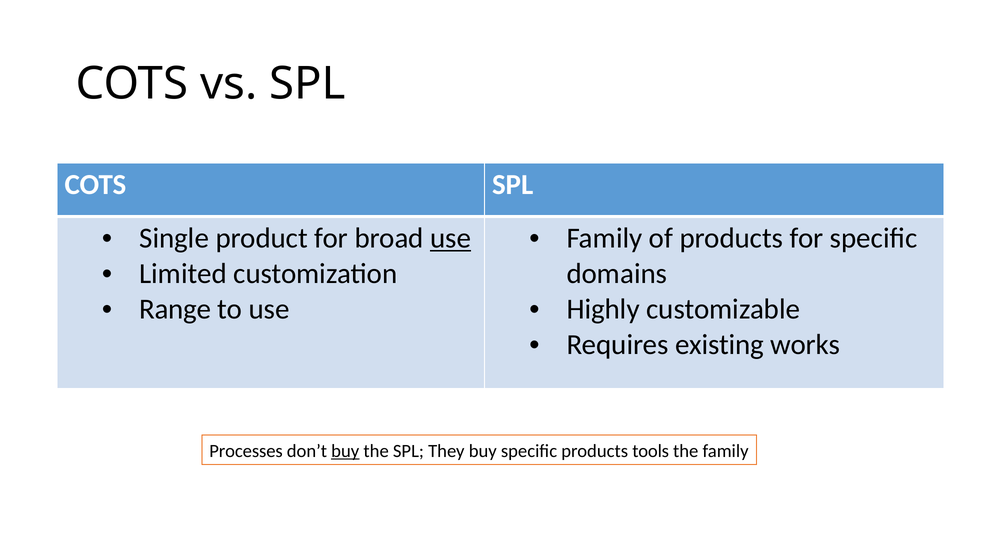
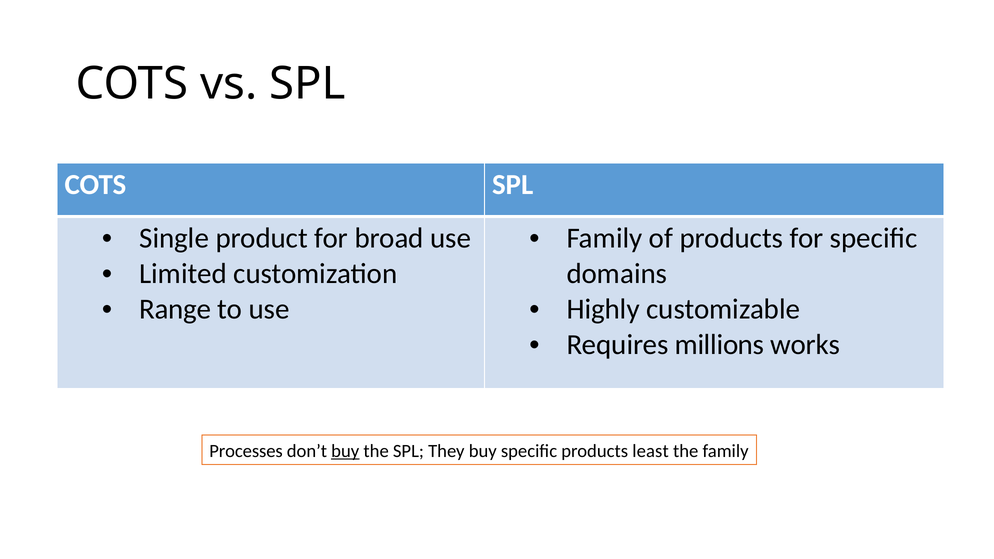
use underline: present -> none (451, 238)
existing: existing -> millions (720, 345)
tools: tools -> least (651, 451)
